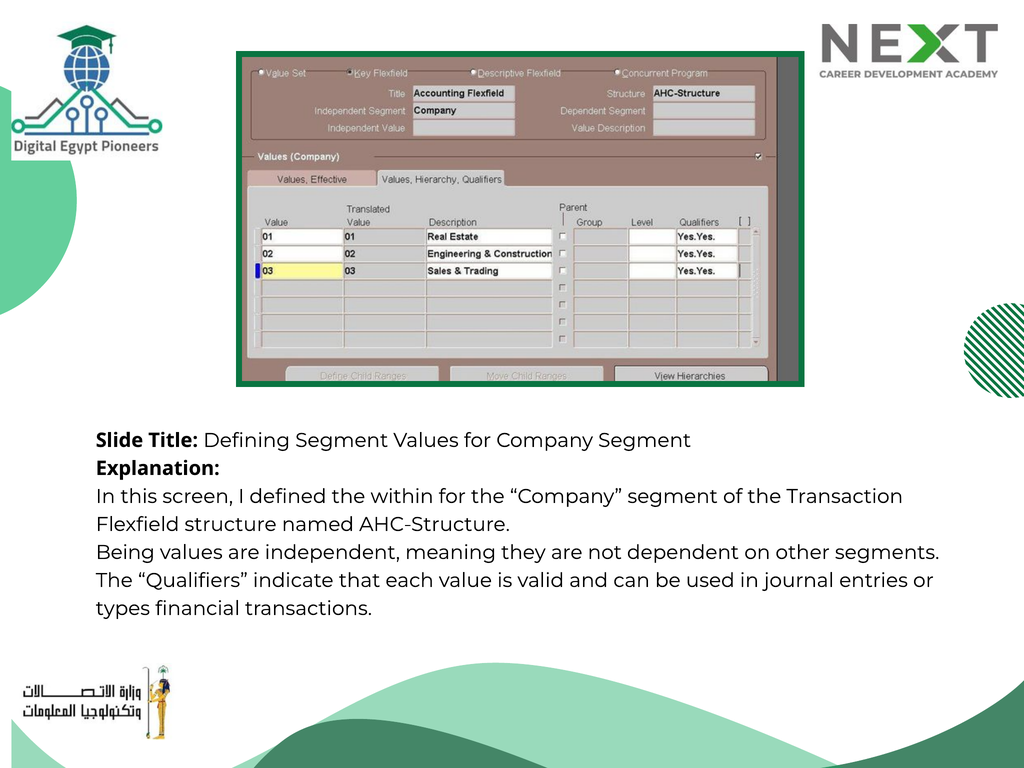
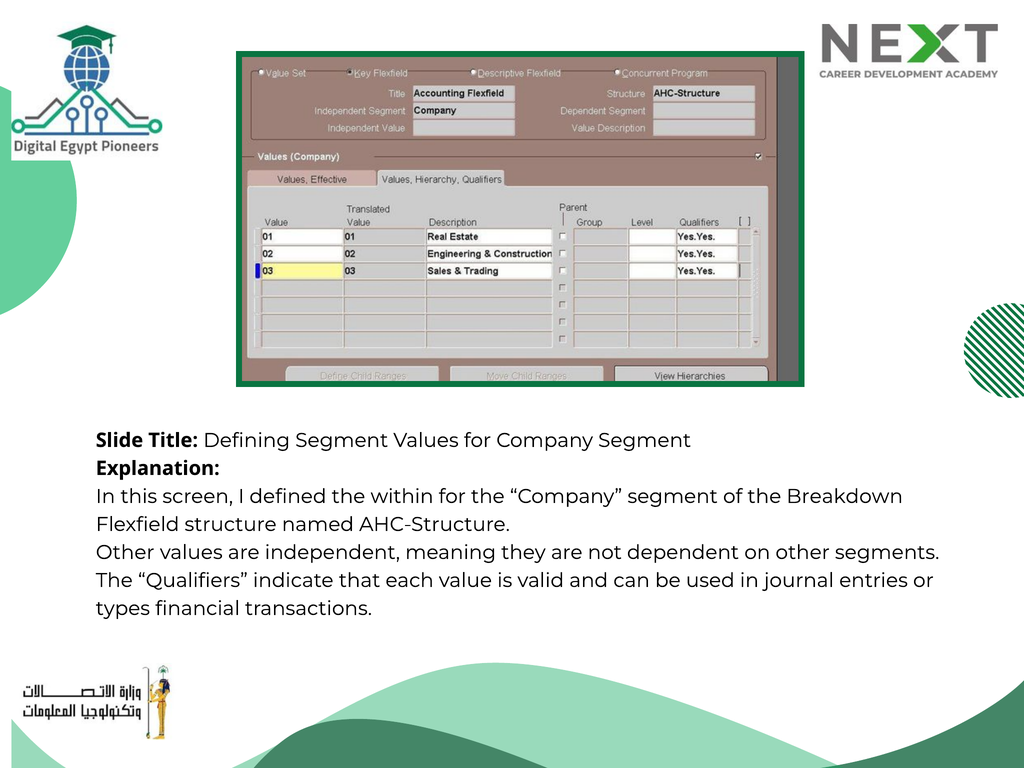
Transaction: Transaction -> Breakdown (845, 496)
Being: Being -> Other (125, 552)
